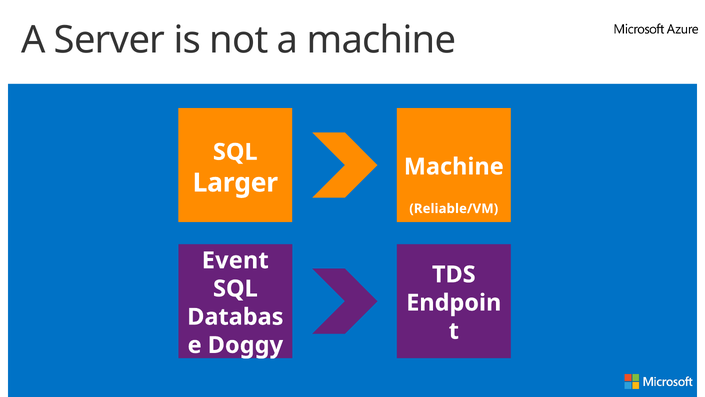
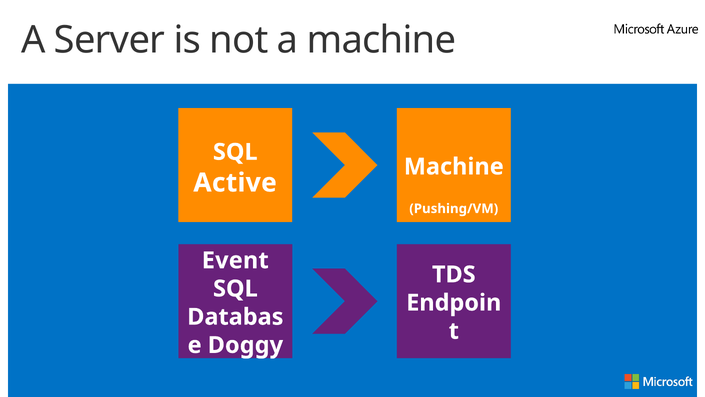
Larger: Larger -> Active (235, 183)
Reliable/VM: Reliable/VM -> Pushing/VM (454, 208)
